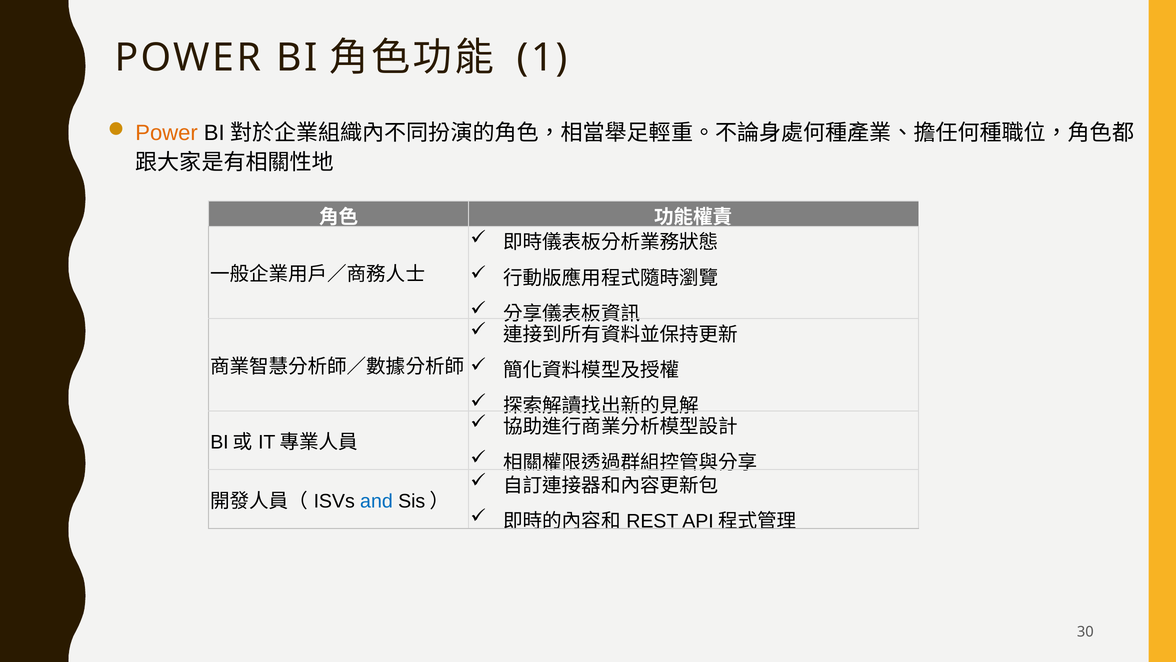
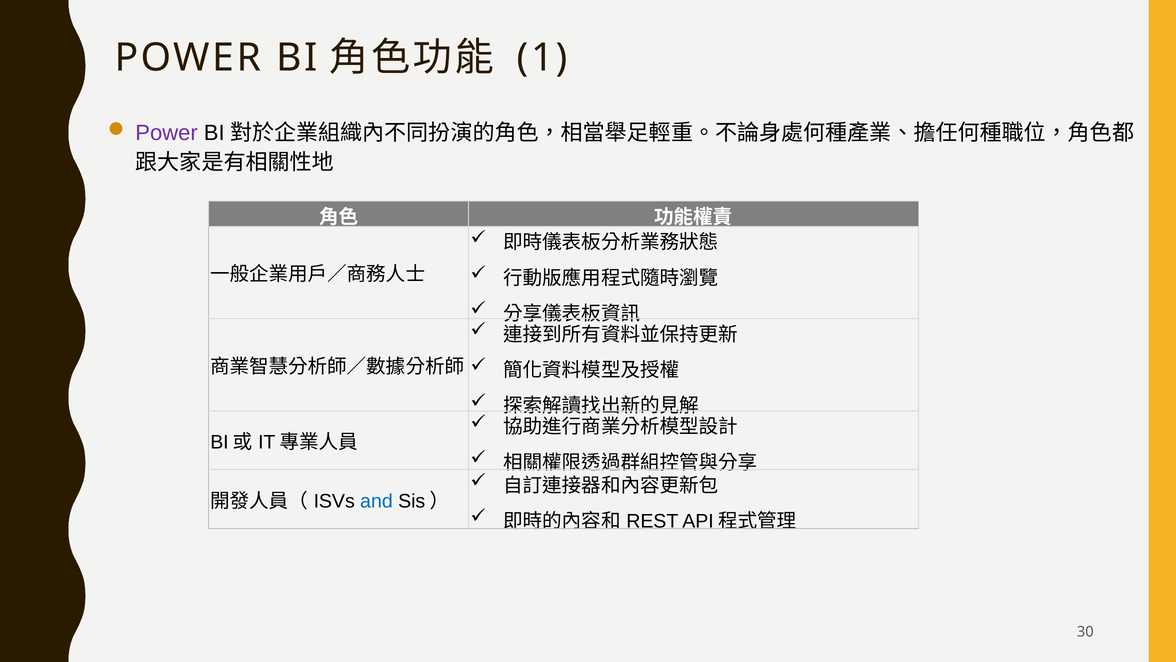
Power colour: orange -> purple (167, 133)
